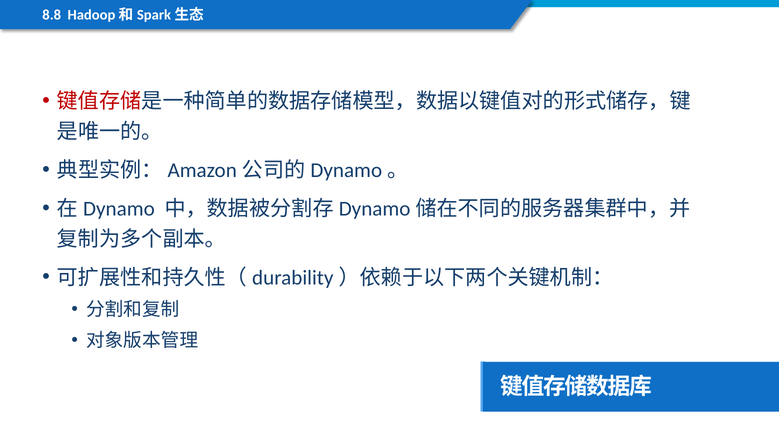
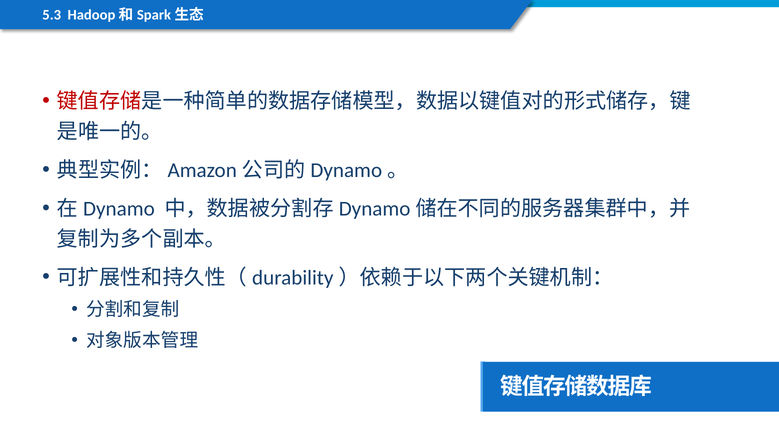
8.8: 8.8 -> 5.3 (52, 15)
